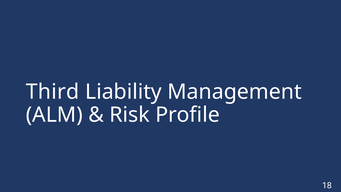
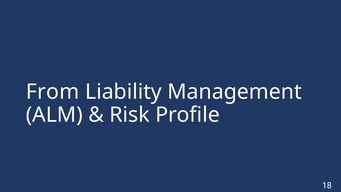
Third: Third -> From (53, 92)
